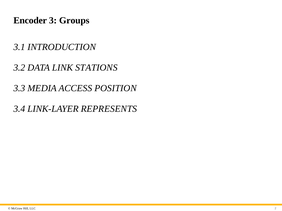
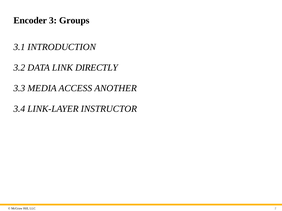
STATIONS: STATIONS -> DIRECTLY (97, 68)
POSITION: POSITION -> ANOTHER (116, 88)
REPRESENTS: REPRESENTS -> INSTRUCTOR (109, 109)
